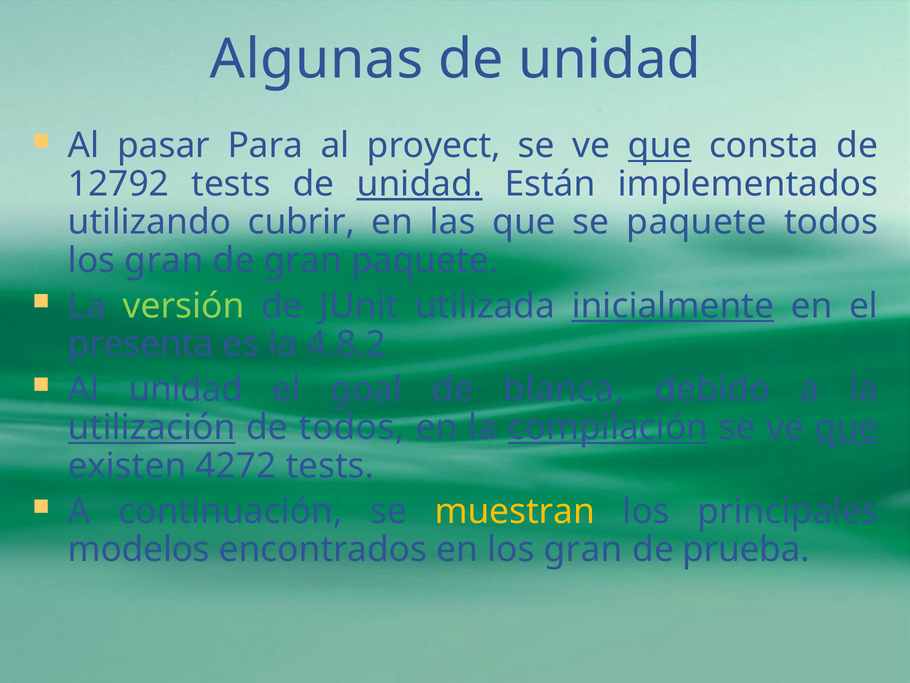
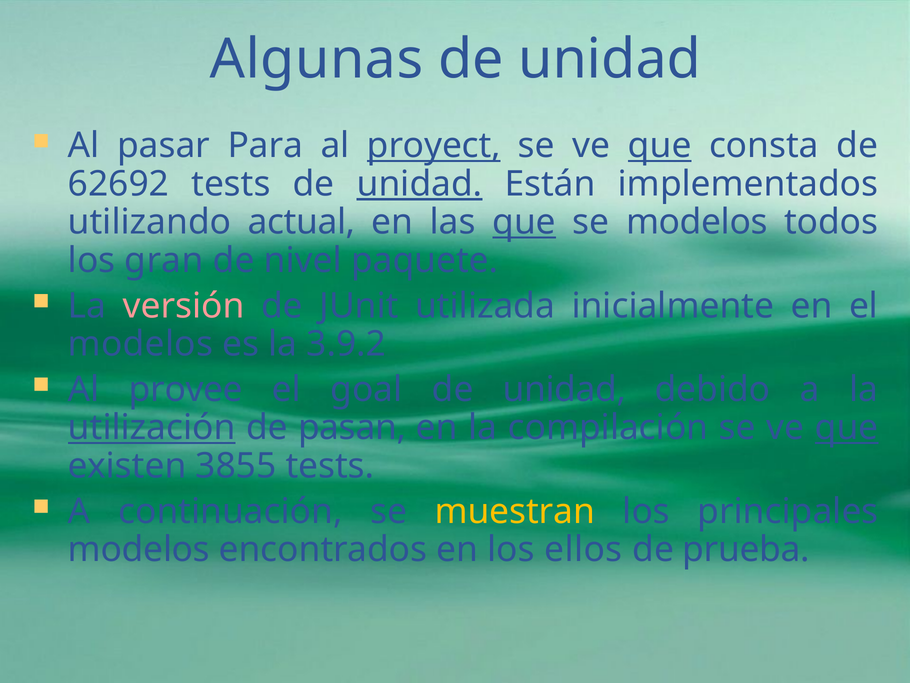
proyect underline: none -> present (434, 146)
12792: 12792 -> 62692 (119, 184)
cubrir: cubrir -> actual (301, 222)
que underline: none -> present (524, 222)
se paquete: paquete -> modelos (697, 222)
de gran: gran -> nivel (303, 260)
versión colour: light green -> pink (184, 306)
inicialmente underline: present -> none (673, 306)
presenta: presenta -> modelos (141, 344)
4.8.2: 4.8.2 -> 3.9.2 (346, 344)
Al unidad: unidad -> provee (186, 389)
goal de blanca: blanca -> unidad (564, 389)
de todos: todos -> pasan (352, 427)
compilación underline: present -> none (608, 427)
4272: 4272 -> 3855 (236, 466)
en los gran: gran -> ellos (583, 549)
